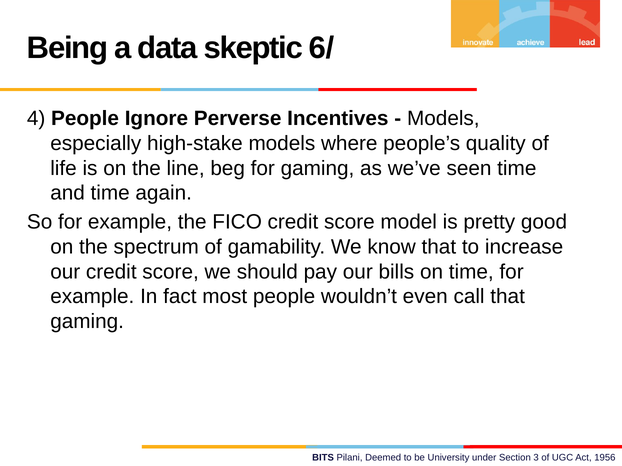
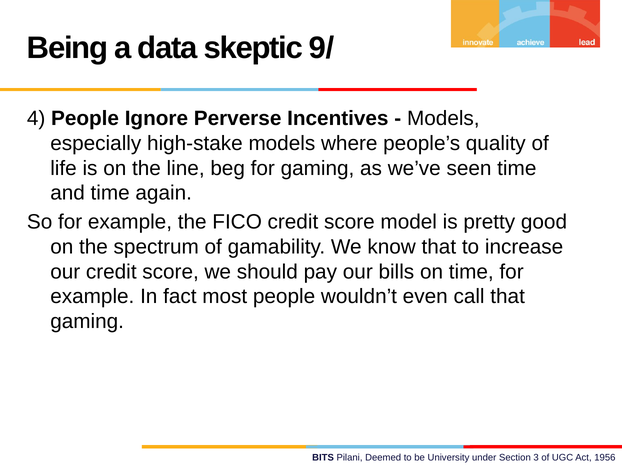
6/: 6/ -> 9/ (322, 48)
